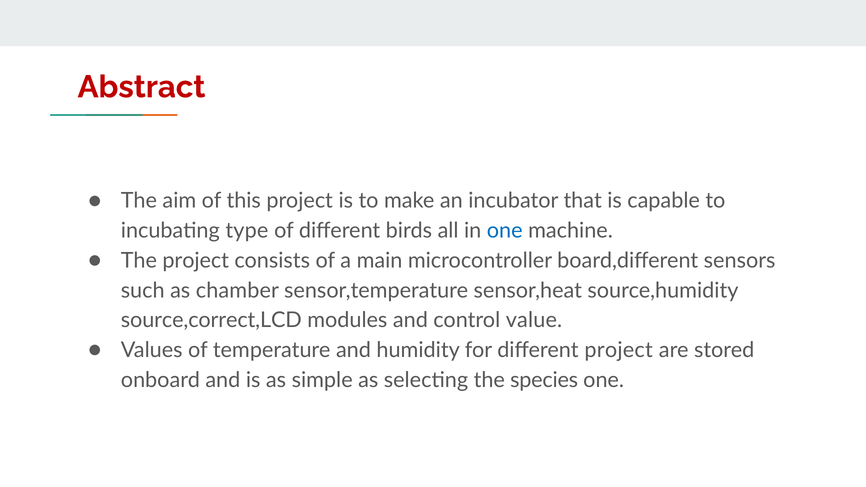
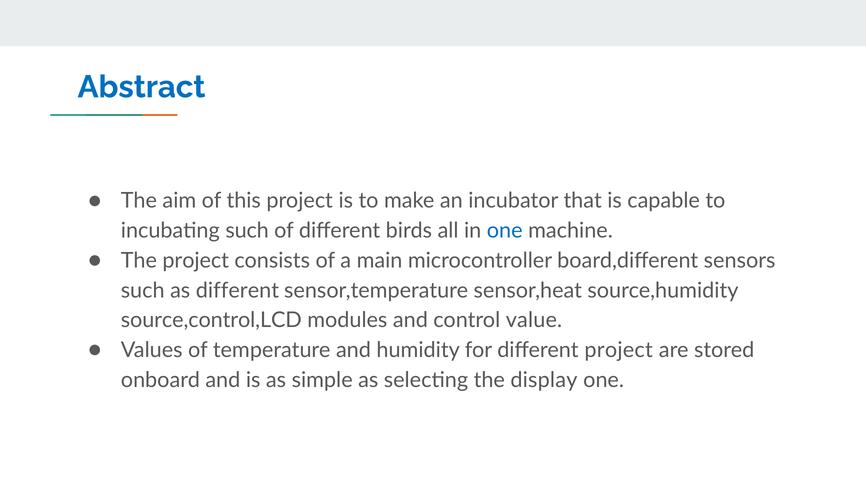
Abstract colour: red -> blue (141, 87)
incubating type: type -> such (247, 231)
as chamber: chamber -> different (237, 291)
source,correct,LCD: source,correct,LCD -> source,control,LCD (211, 320)
species: species -> display (544, 380)
